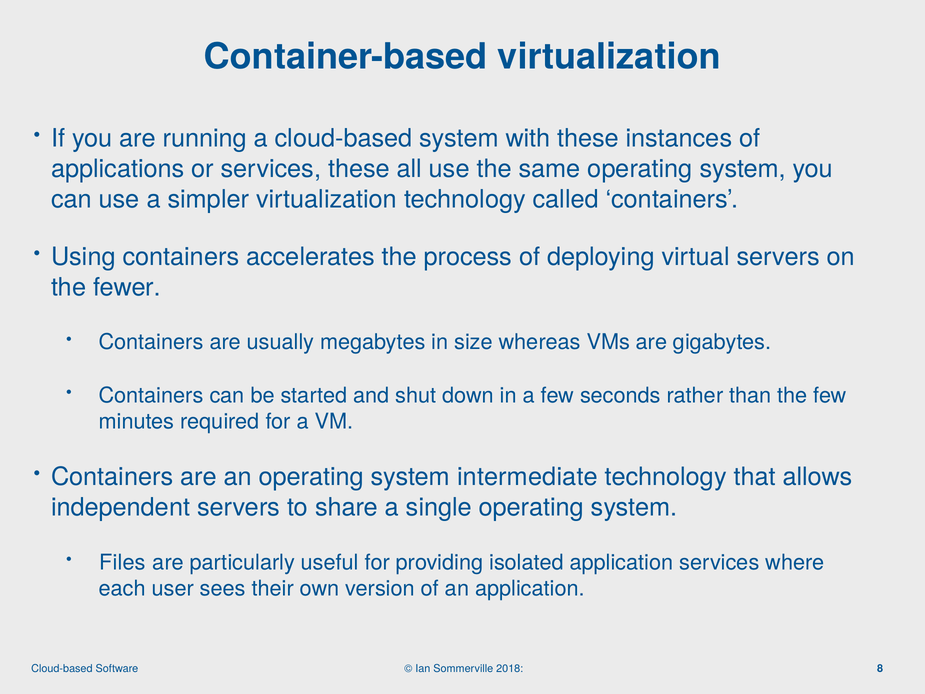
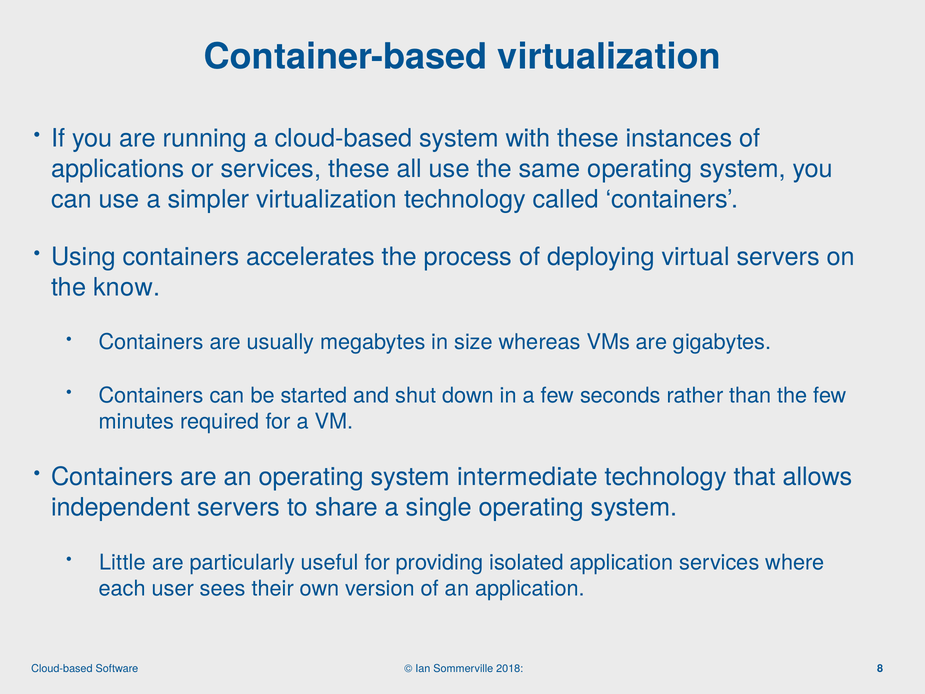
fewer: fewer -> know (127, 287)
Files: Files -> Little (122, 562)
